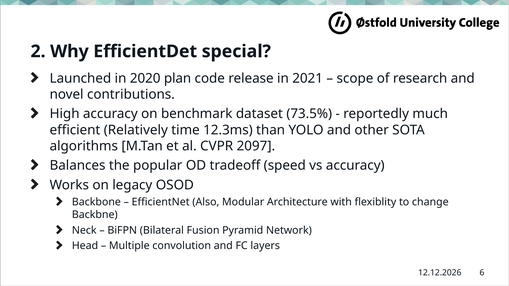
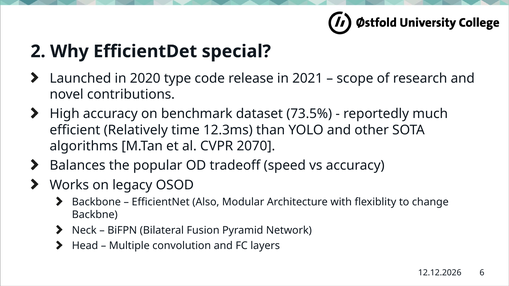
plan: plan -> type (178, 78)
2097: 2097 -> 2070 (256, 146)
